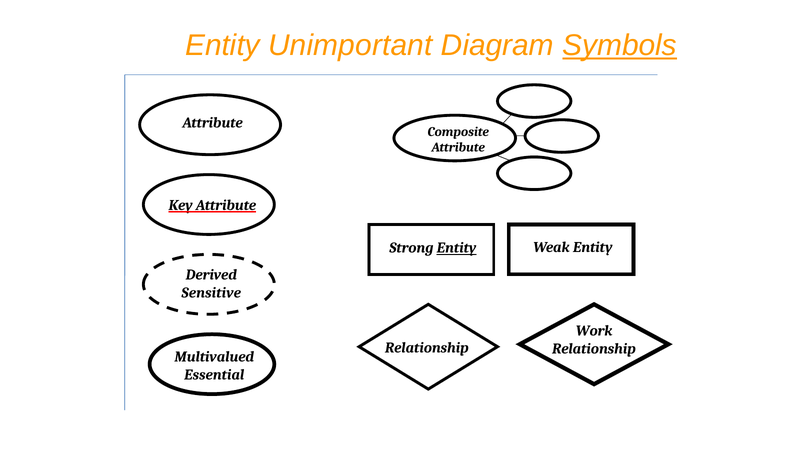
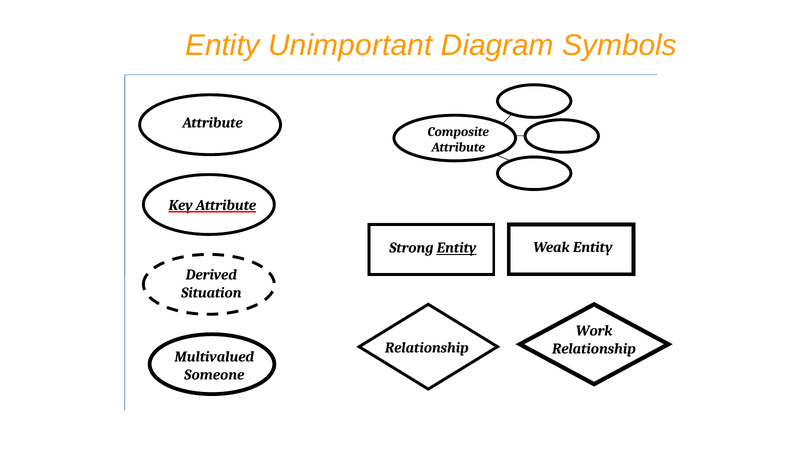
Symbols underline: present -> none (620, 46)
Sensitive: Sensitive -> Situation (211, 293)
Essential: Essential -> Someone (214, 375)
